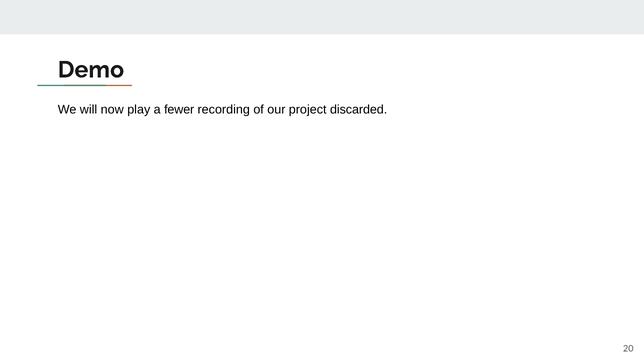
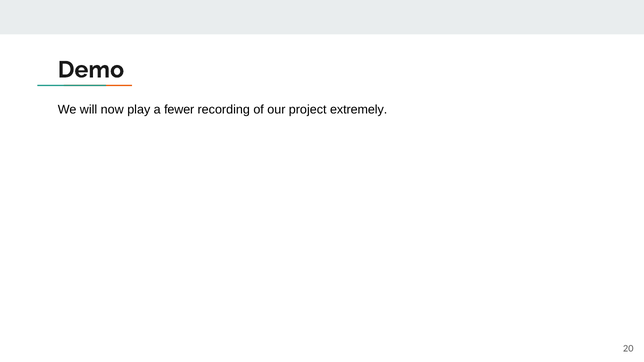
discarded: discarded -> extremely (359, 110)
